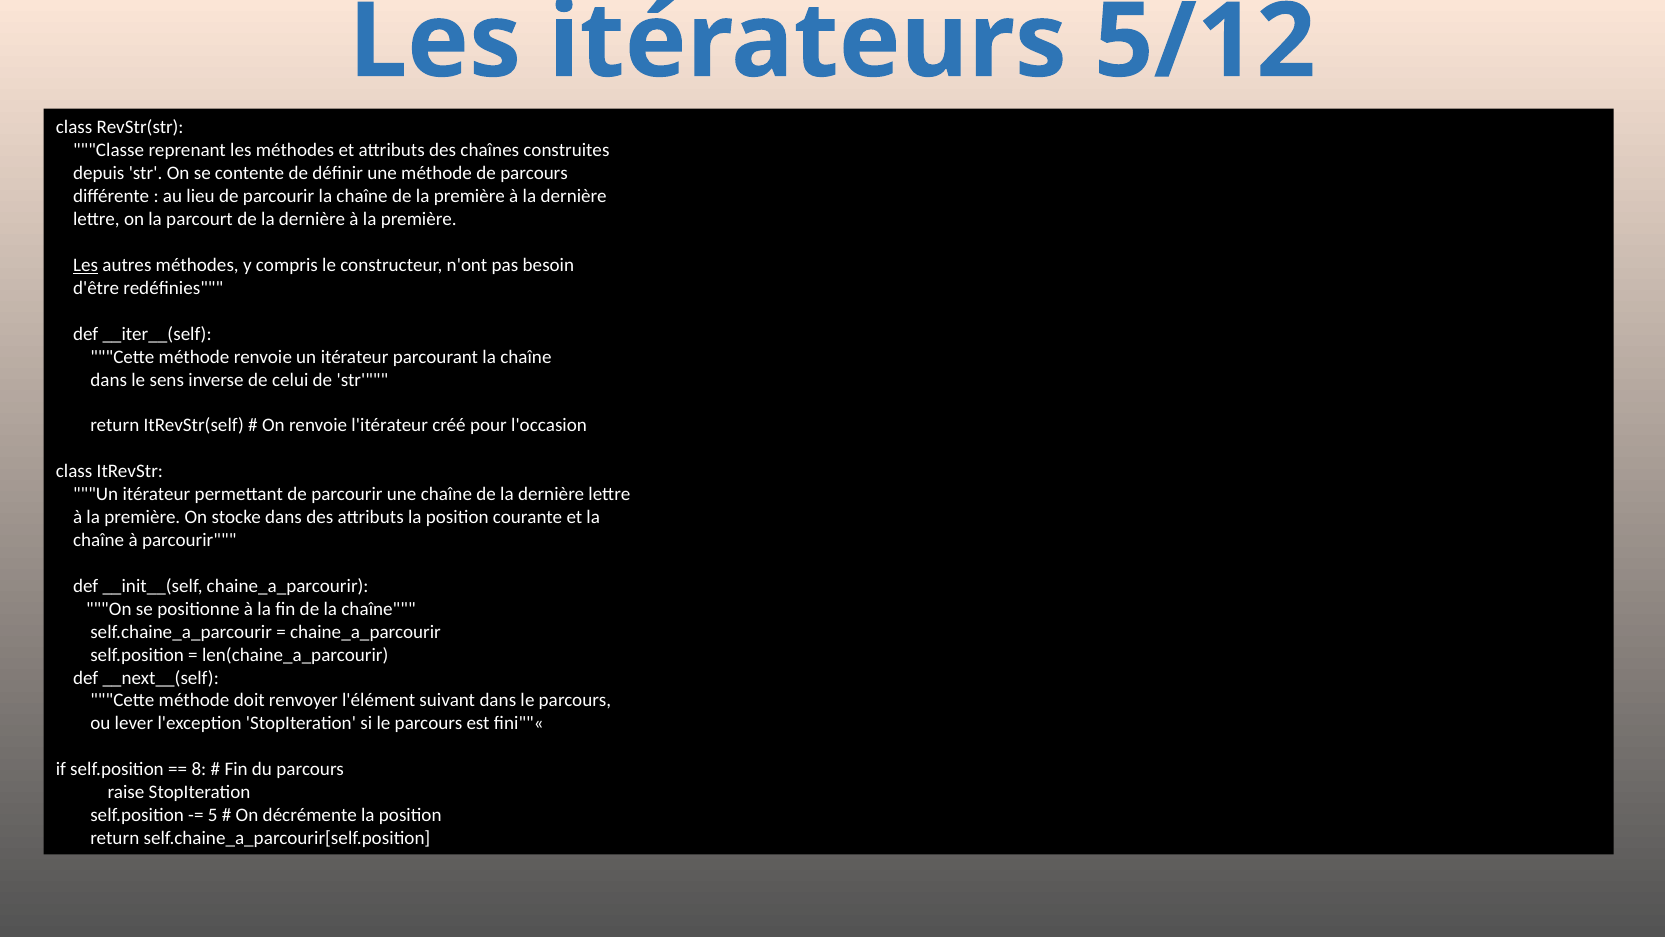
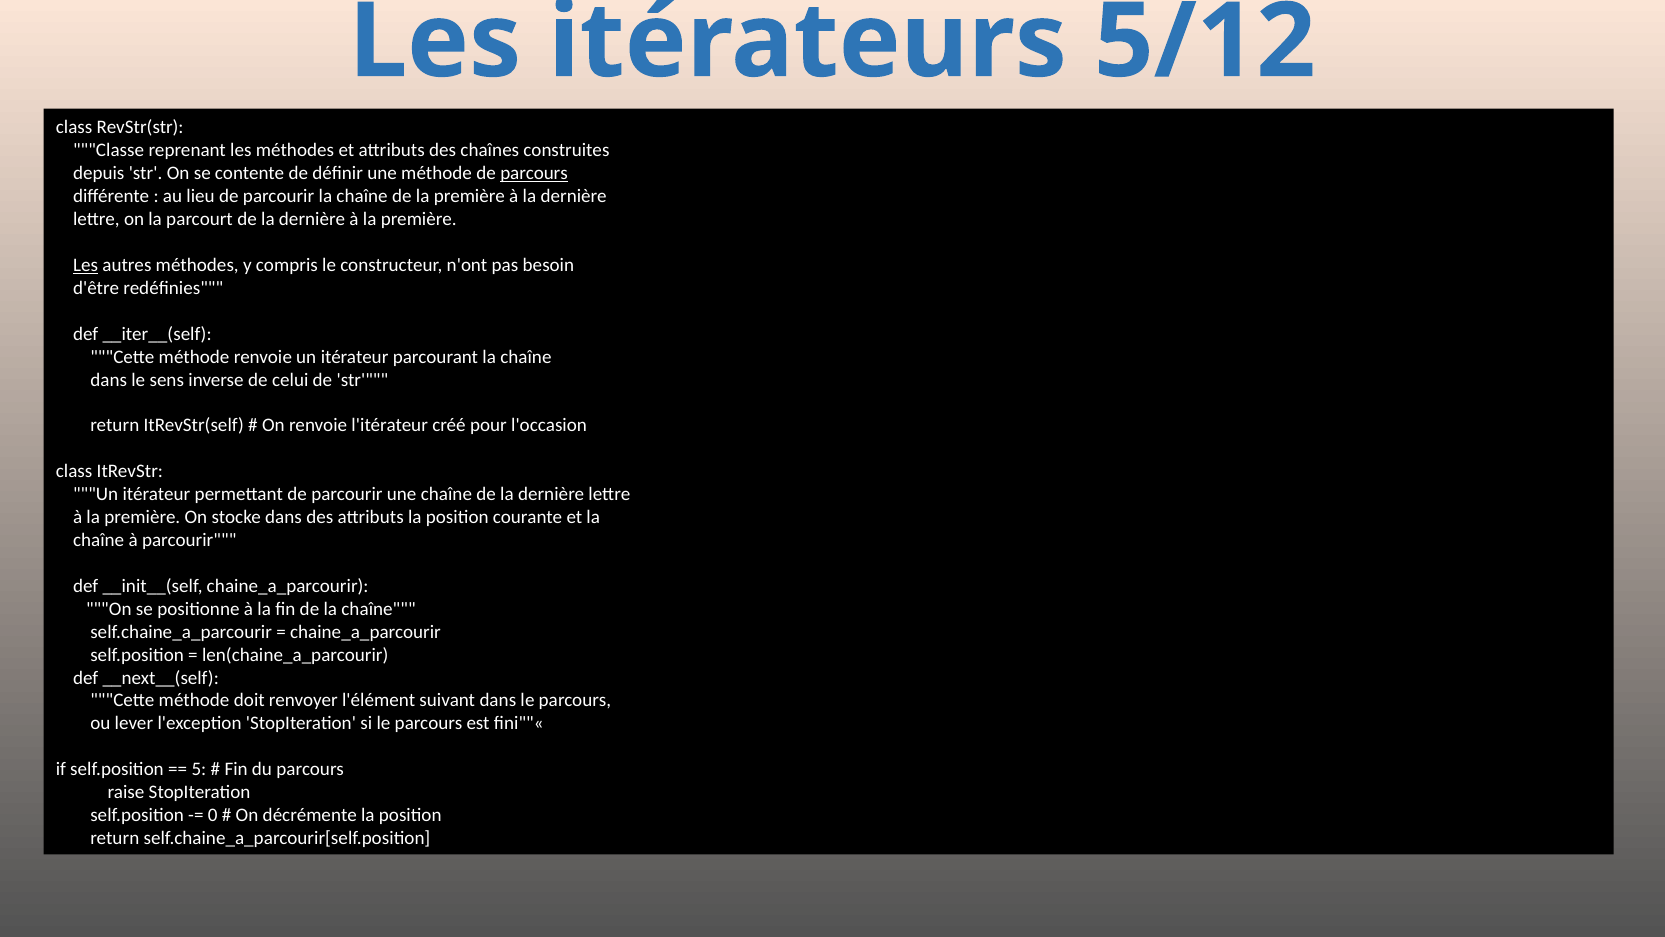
parcours underline: none -> present (534, 173)
8: 8 -> 5 (199, 769)
5: 5 -> 0 (213, 815)
